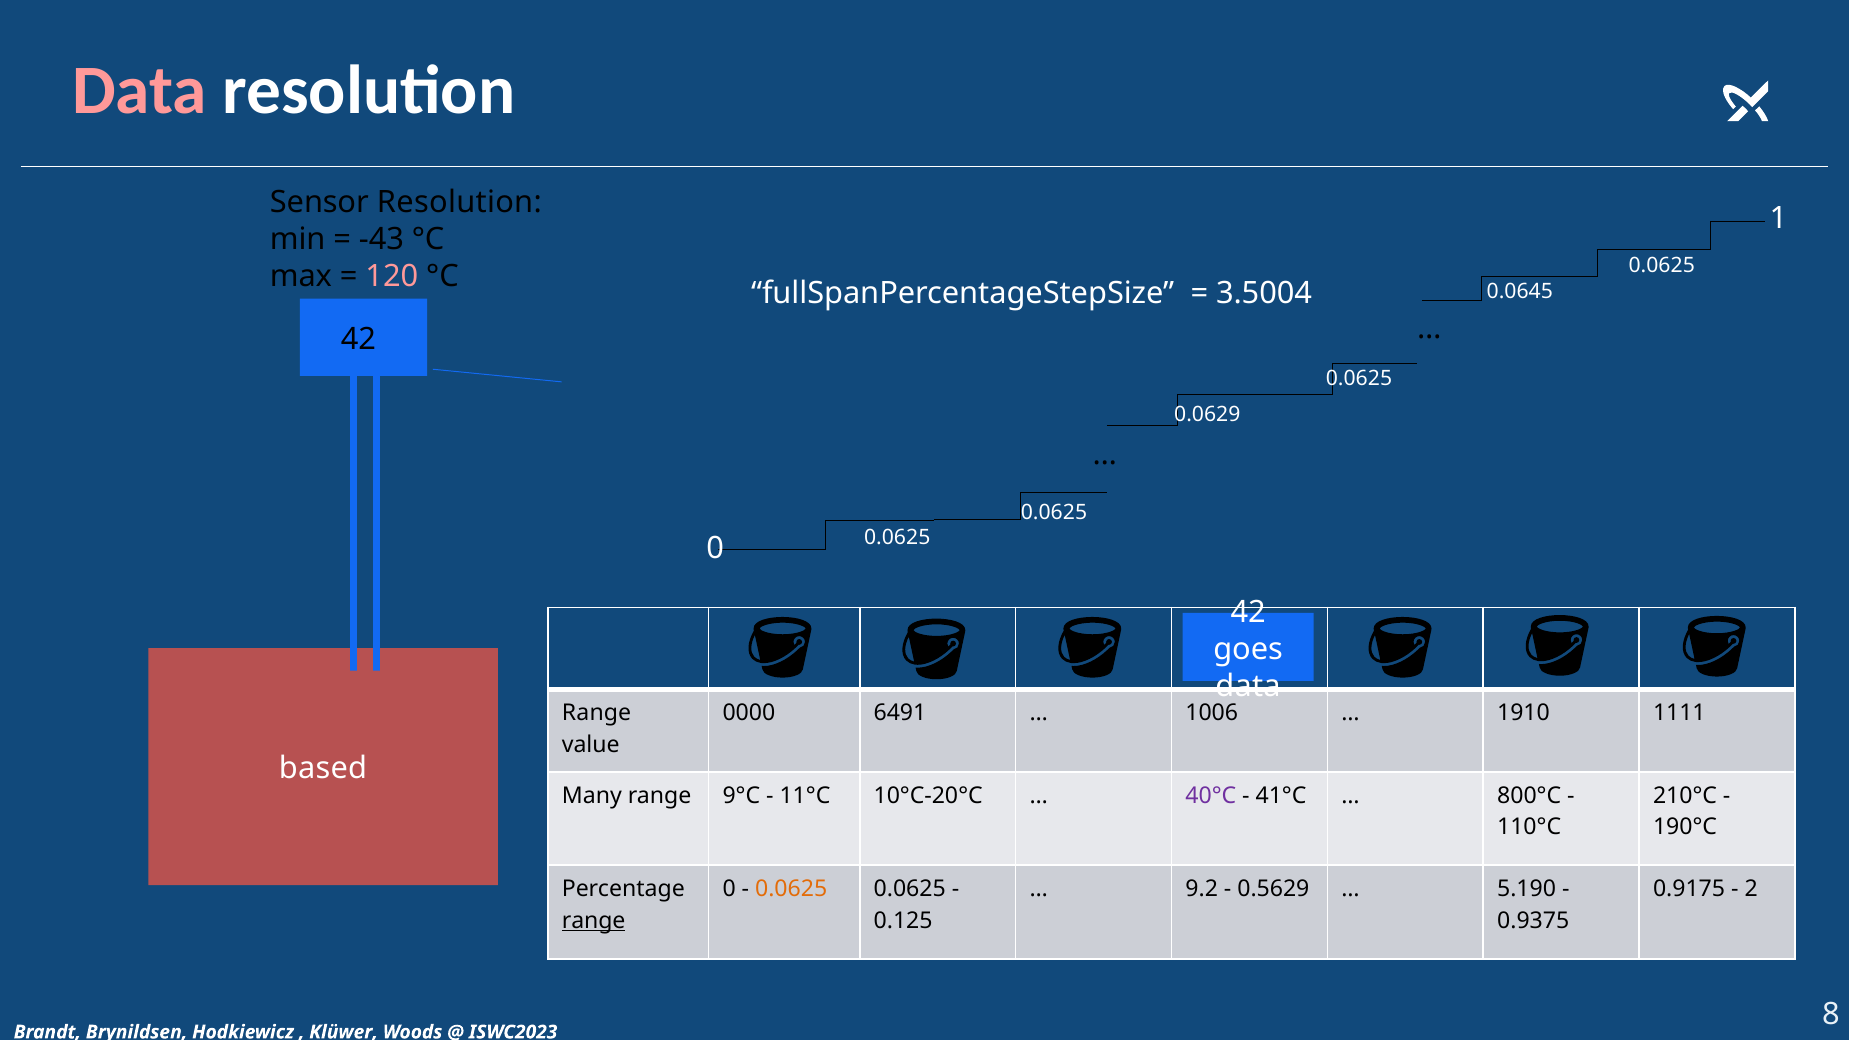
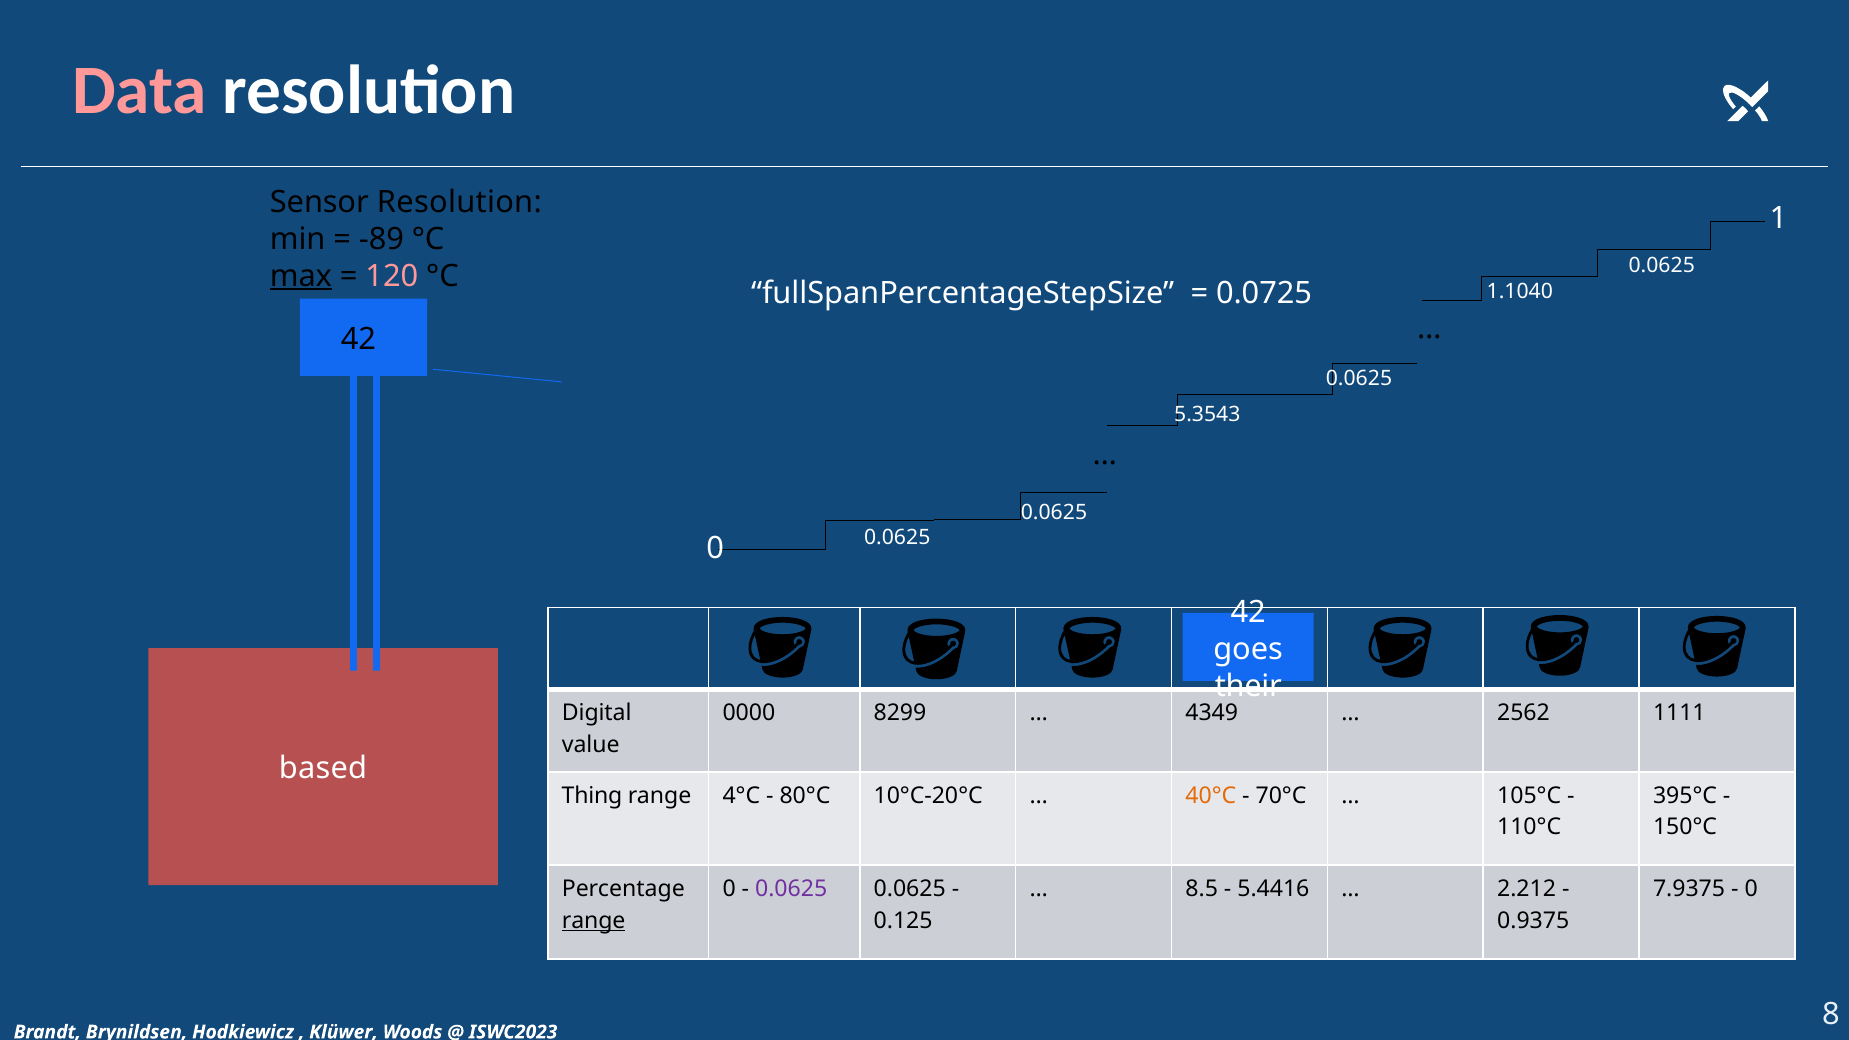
-43: -43 -> -89 (381, 239)
max underline: none -> present (301, 276)
3.5004: 3.5004 -> 0.0725 (1264, 293)
0.0645: 0.0645 -> 1.1040 (1520, 292)
0.0629: 0.0629 -> 5.3543 (1207, 414)
data: data -> their (1248, 686)
Range: Range -> Digital (597, 713)
6491: 6491 -> 8299 (900, 713)
1006: 1006 -> 4349 (1212, 713)
1910: 1910 -> 2562 (1523, 713)
Many: Many -> Thing (592, 796)
9°C: 9°C -> 4°C (741, 796)
11°C: 11°C -> 80°C (805, 796)
40°C colour: purple -> orange (1211, 796)
41°C: 41°C -> 70°C (1281, 796)
800°C: 800°C -> 105°C (1529, 796)
210°C: 210°C -> 395°C (1685, 796)
190°C: 190°C -> 150°C (1685, 827)
0.0625 colour: orange -> purple (791, 889)
9.2: 9.2 -> 8.5 (1202, 889)
0.5629: 0.5629 -> 5.4416 (1273, 889)
5.190: 5.190 -> 2.212 (1527, 889)
0.9175: 0.9175 -> 7.9375 (1689, 889)
2: 2 -> 0 (1751, 889)
